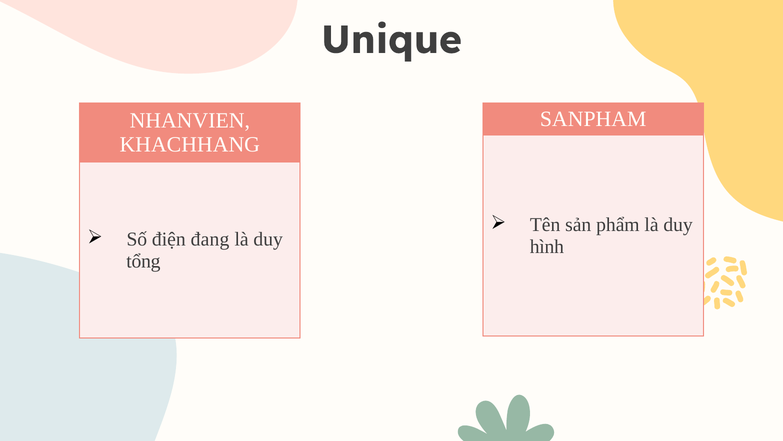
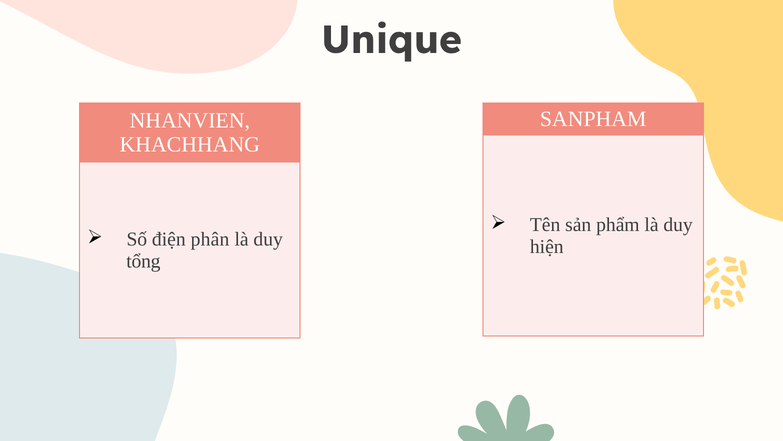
đang: đang -> phân (210, 239)
hình: hình -> hiện (547, 246)
